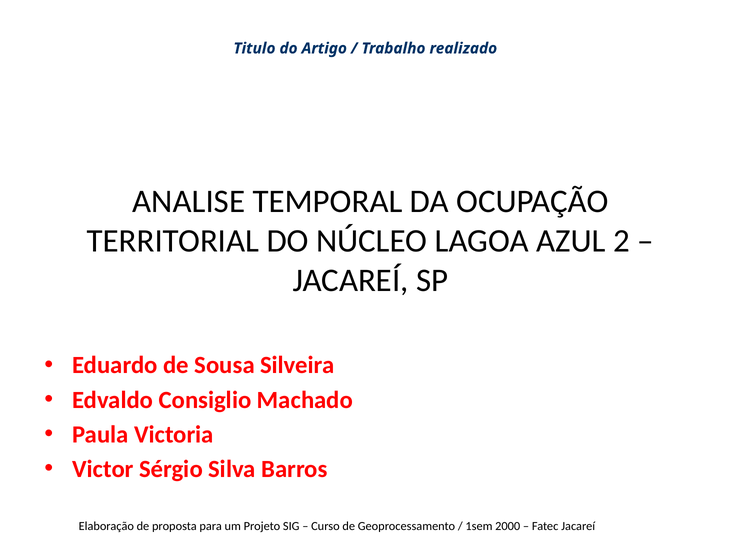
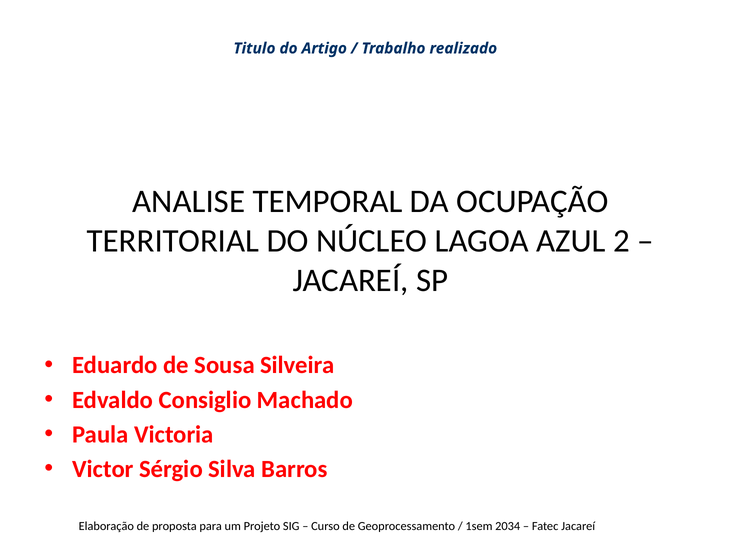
2000: 2000 -> 2034 (508, 527)
